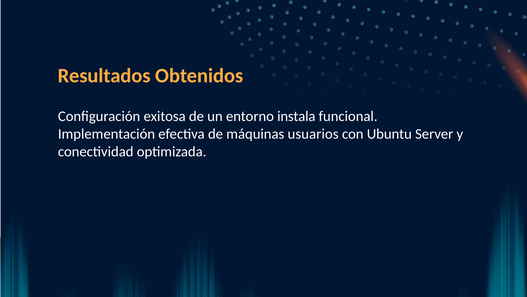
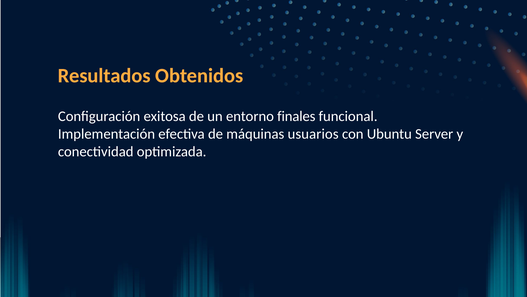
instala: instala -> finales (296, 116)
